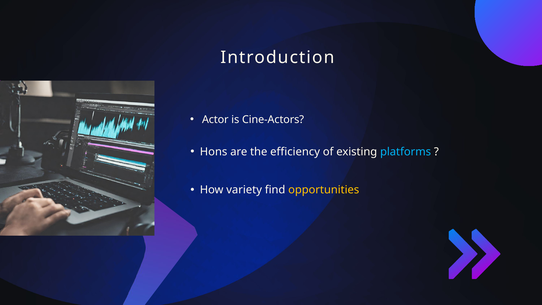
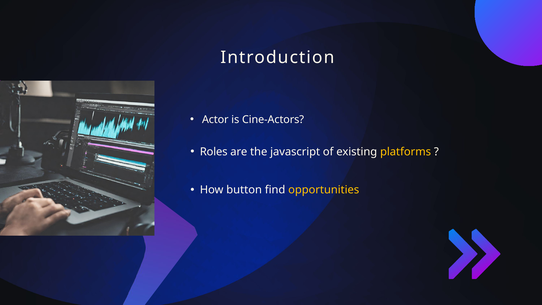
Hons: Hons -> Roles (214, 152)
efficiency: efficiency -> javascript (295, 152)
platforms colour: light blue -> yellow (406, 152)
variety: variety -> button (244, 190)
